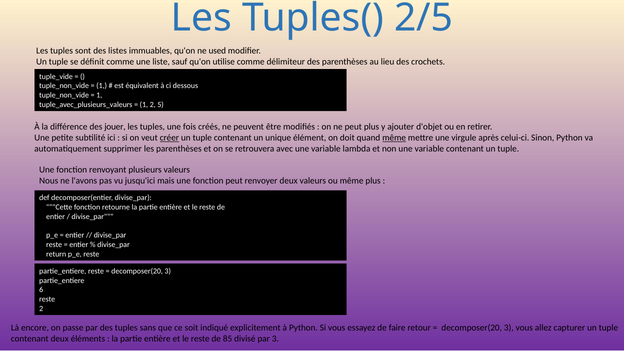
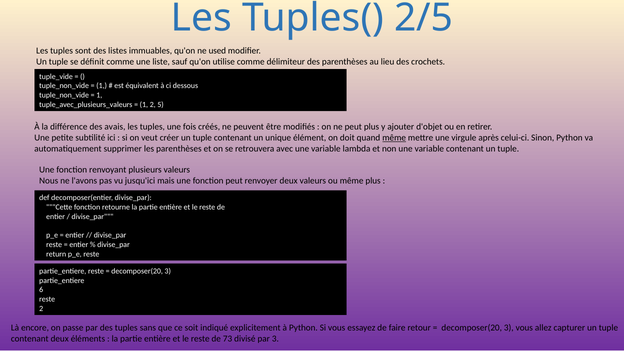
jouer: jouer -> avais (115, 127)
créer underline: present -> none (169, 138)
85: 85 -> 73 (228, 339)
